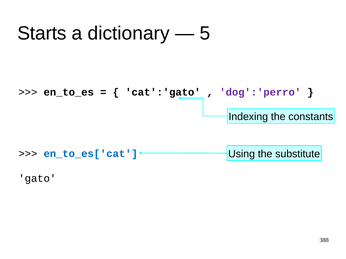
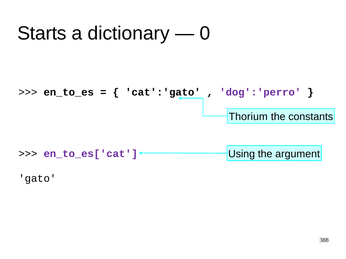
5: 5 -> 0 (205, 33)
Indexing: Indexing -> Thorium (248, 117)
substitute: substitute -> argument (298, 154)
en_to_es['cat colour: blue -> purple (91, 154)
